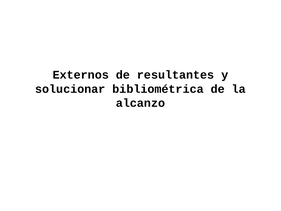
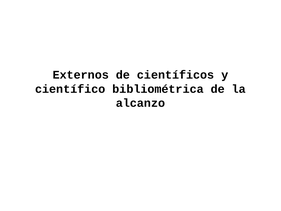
resultantes: resultantes -> científicos (176, 75)
solucionar: solucionar -> científico (70, 89)
